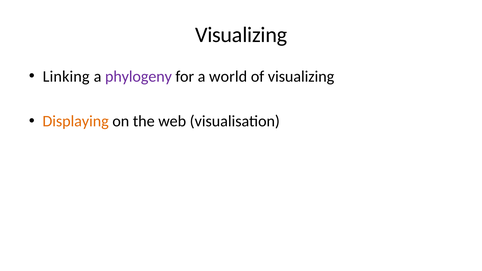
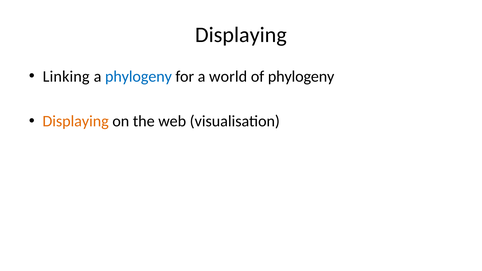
Visualizing: Visualizing -> Displaying (241, 35)
phylogeny colour: purple -> blue (138, 76)
of visualizing: visualizing -> phylogeny (301, 76)
